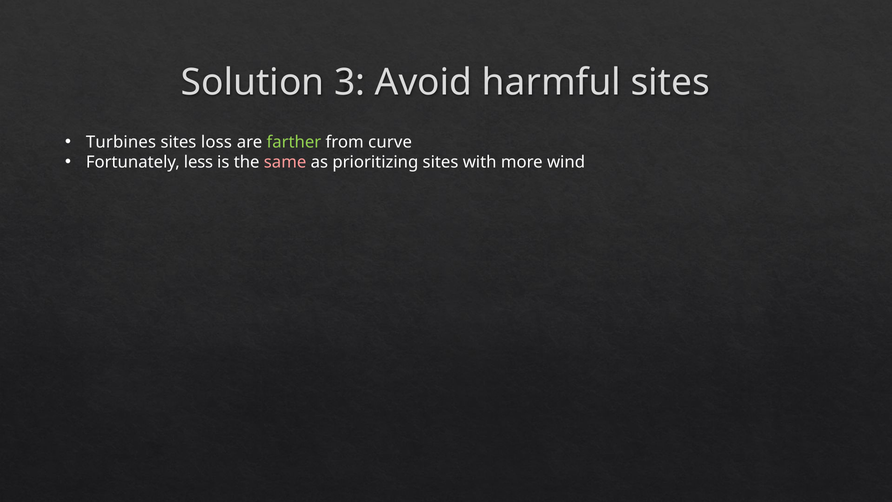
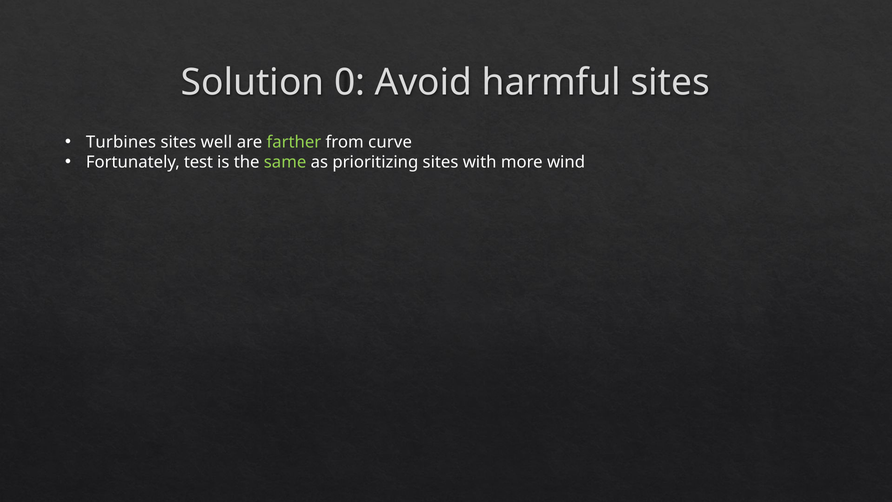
3: 3 -> 0 (350, 83)
loss: loss -> well (216, 142)
less: less -> test (198, 162)
same colour: pink -> light green (285, 162)
